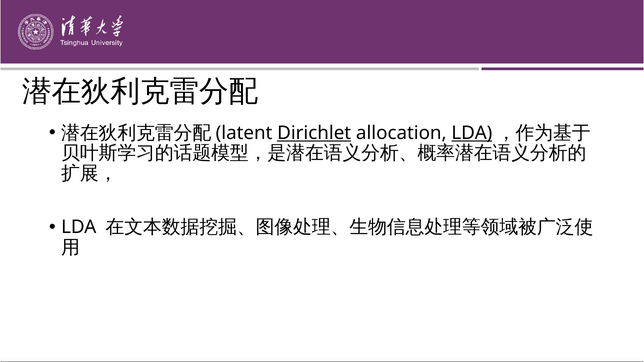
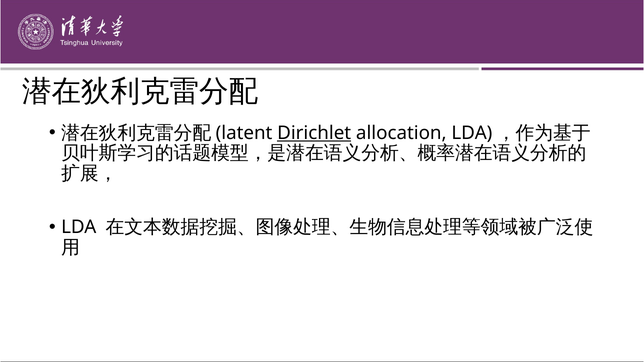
LDA underline: present -> none (472, 133)
